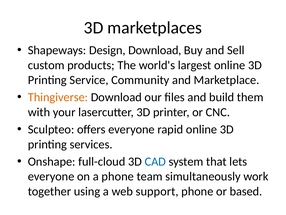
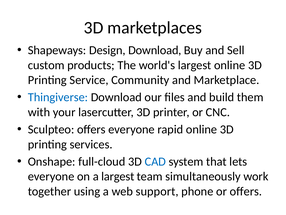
Thingiverse colour: orange -> blue (58, 97)
a phone: phone -> largest (118, 176)
or based: based -> offers (246, 191)
